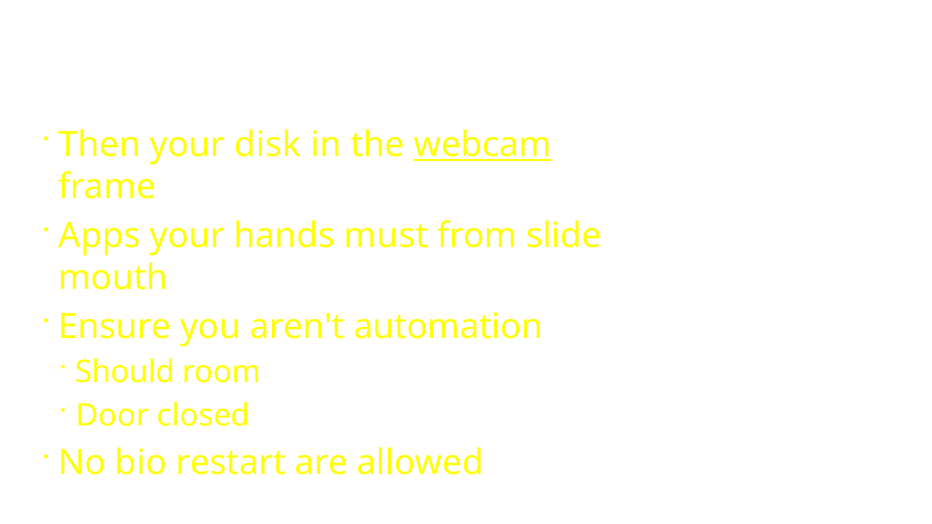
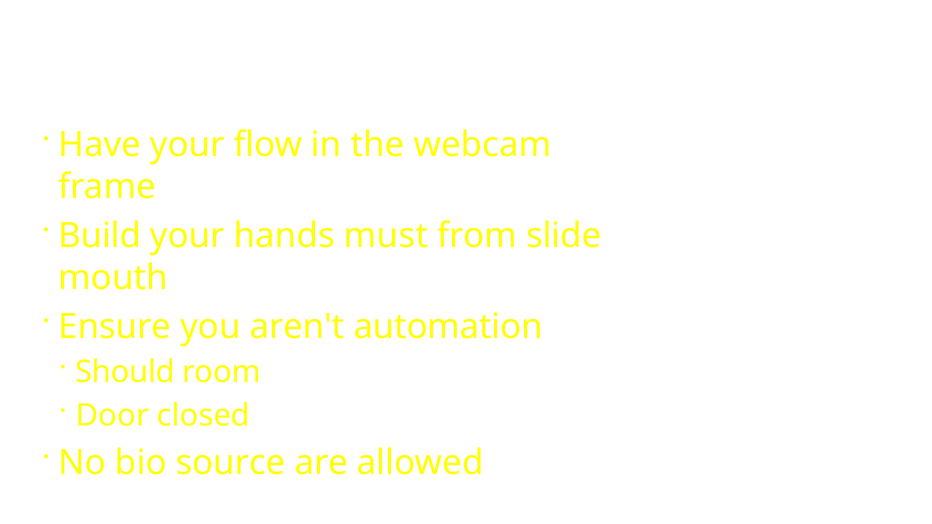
Then: Then -> Have (100, 145)
disk: disk -> flow (268, 145)
webcam underline: present -> none (482, 145)
Apps: Apps -> Build (100, 236)
restart: restart -> source (231, 463)
